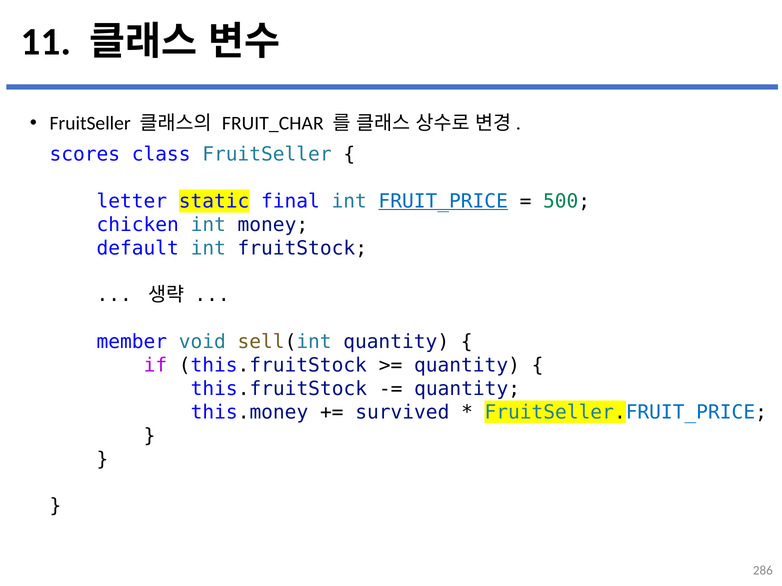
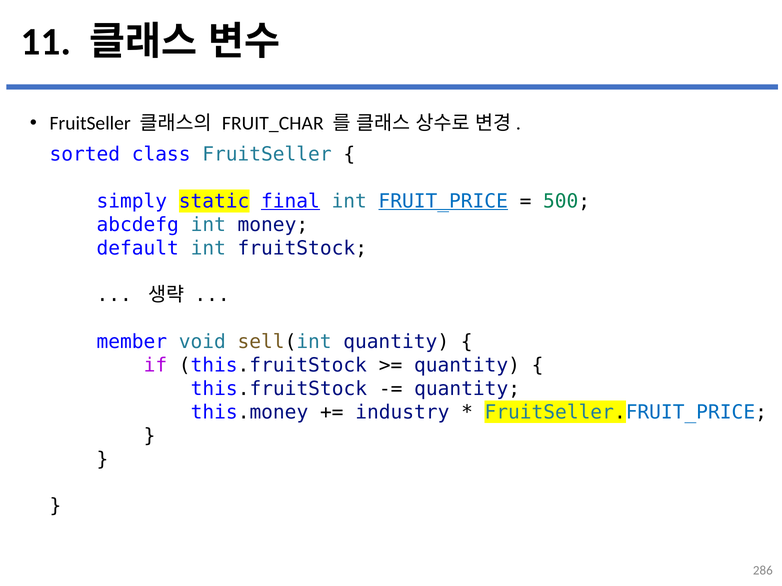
scores: scores -> sorted (85, 154)
letter: letter -> simply (132, 201)
final underline: none -> present (290, 201)
chicken: chicken -> abcdefg (138, 225)
survived: survived -> industry (402, 413)
